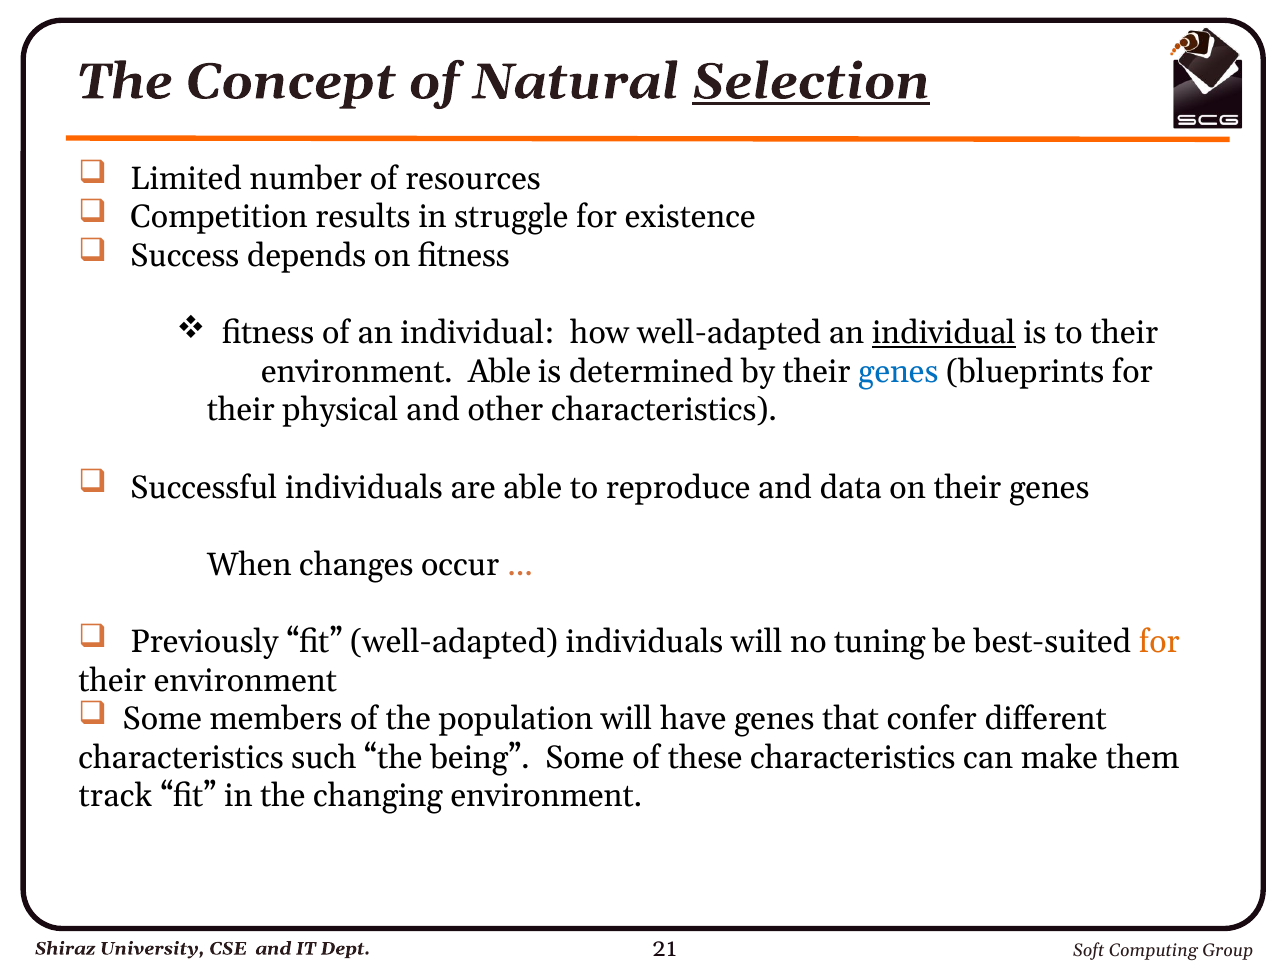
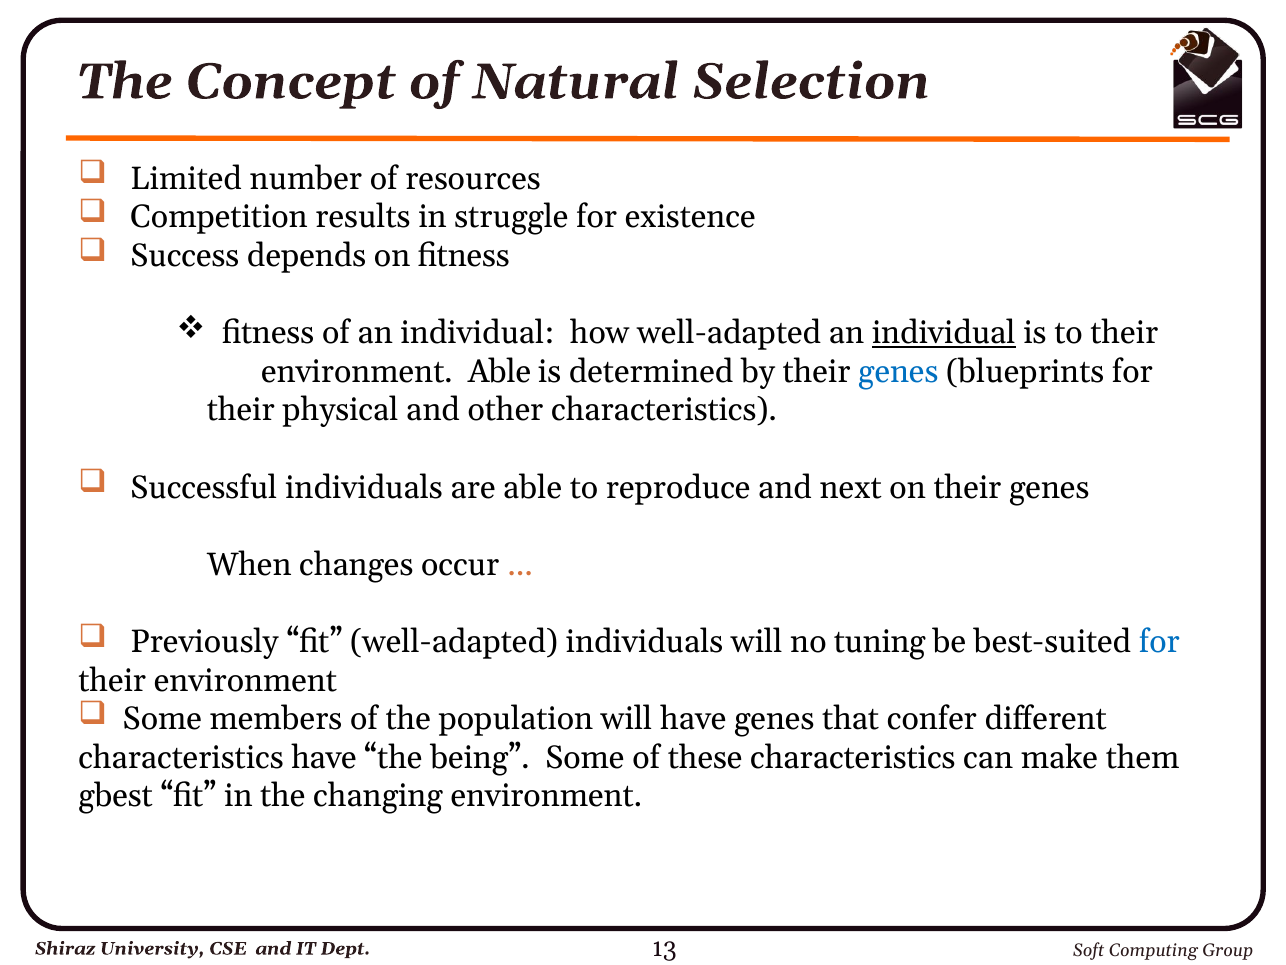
Selection underline: present -> none (811, 82)
data: data -> next (851, 487)
for colour: orange -> blue (1159, 642)
characteristics such: such -> have (324, 757)
track: track -> gbest (116, 796)
21: 21 -> 13 (664, 948)
